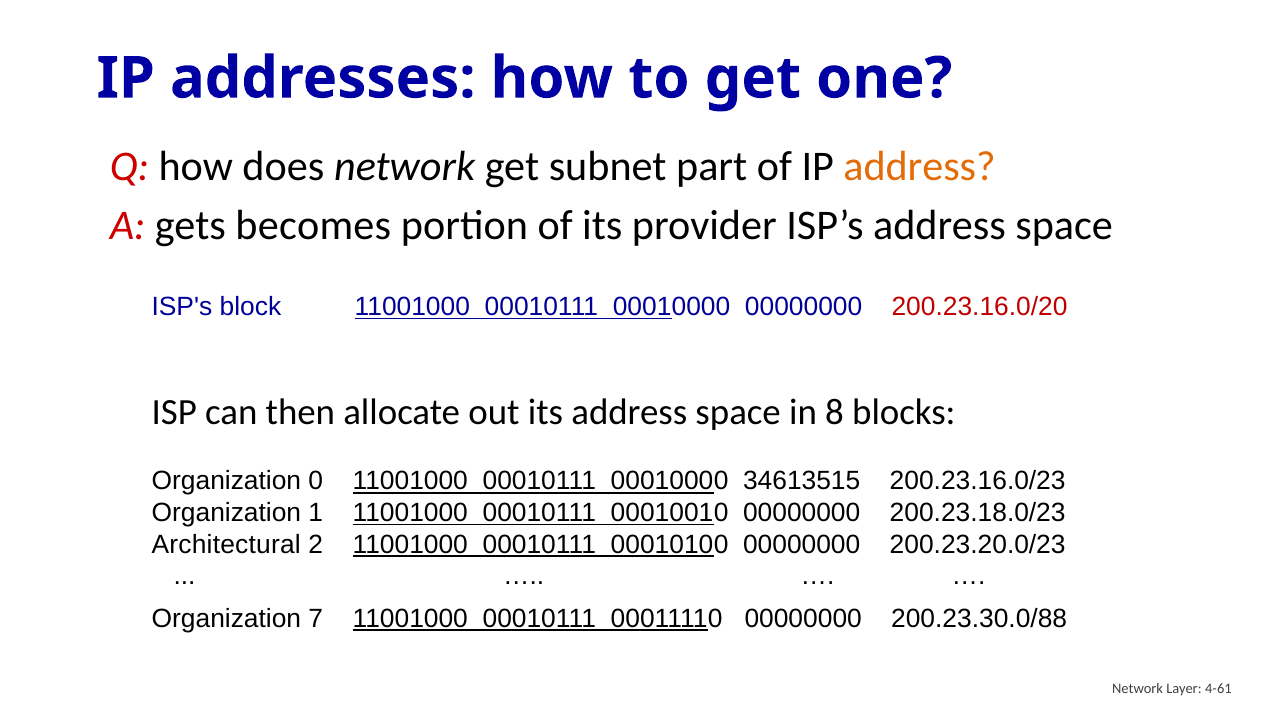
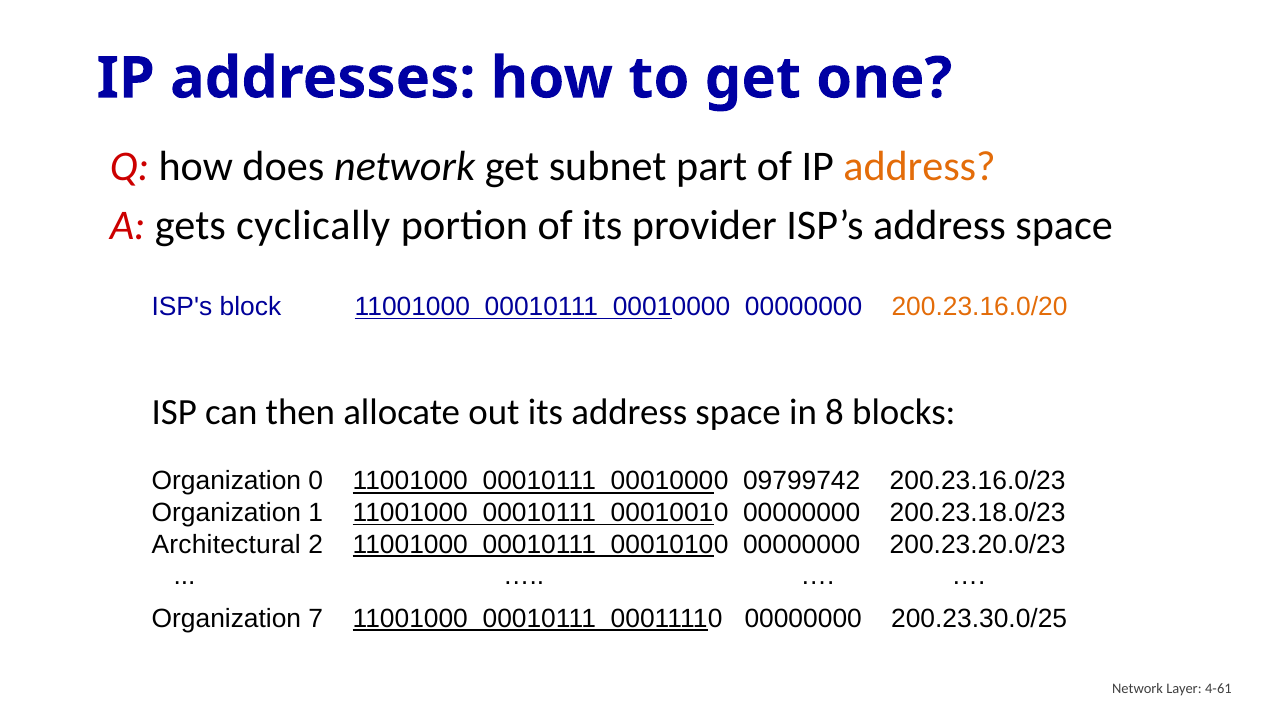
becomes: becomes -> cyclically (313, 225)
200.23.16.0/20 colour: red -> orange (980, 307)
34613515: 34613515 -> 09799742 (802, 481)
200.23.30.0/88: 200.23.30.0/88 -> 200.23.30.0/25 (979, 618)
